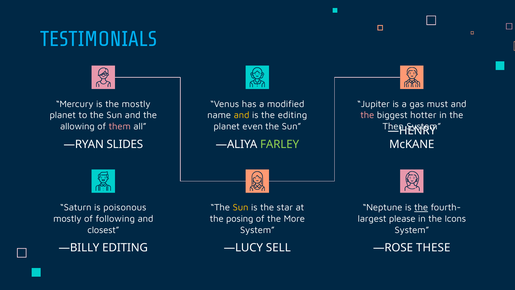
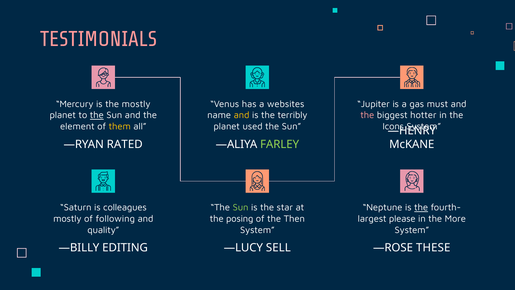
TESTIMONIALS colour: light blue -> pink (99, 39)
modified: modified -> websites (286, 104)
the underline: none -> present (97, 115)
the editing: editing -> terribly (293, 115)
allowing: allowing -> element (77, 126)
them colour: pink -> yellow (120, 126)
even: even -> used (253, 126)
Then: Then -> Icons (393, 126)
SLIDES: SLIDES -> RATED (125, 144)
poisonous: poisonous -> colleagues (125, 207)
Sun colour: yellow -> light green (241, 207)
More: More -> Then (294, 219)
Icons: Icons -> More (455, 219)
closest: closest -> quality (103, 230)
